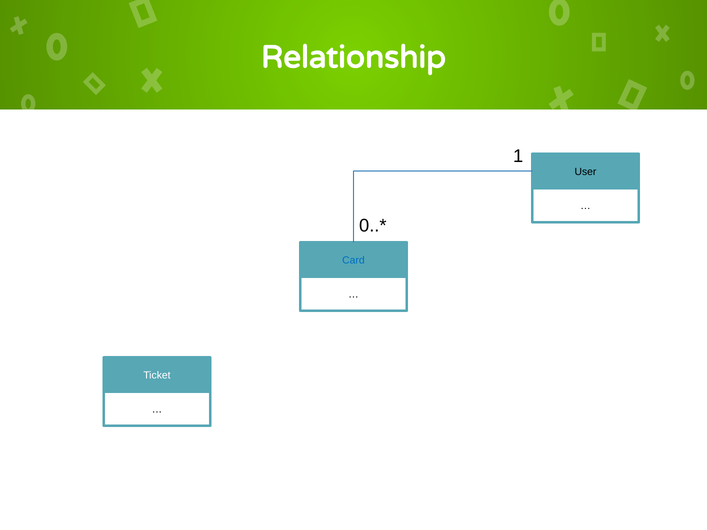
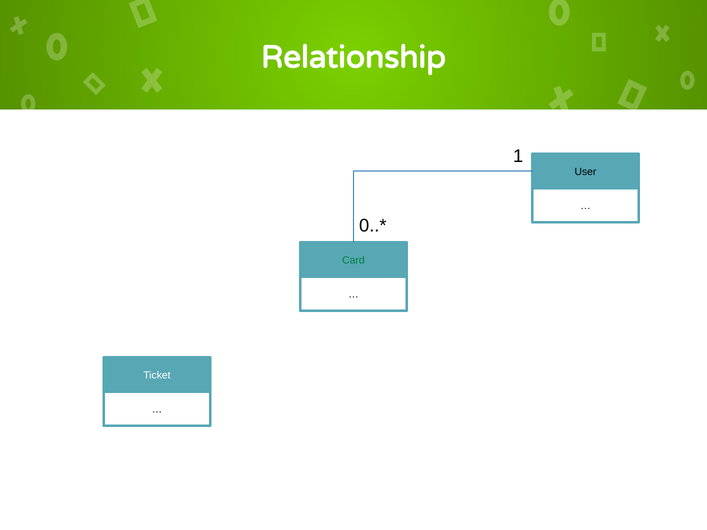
Card colour: blue -> green (353, 260)
